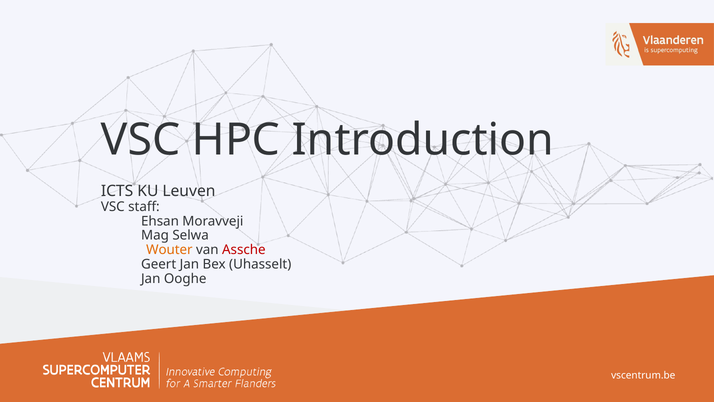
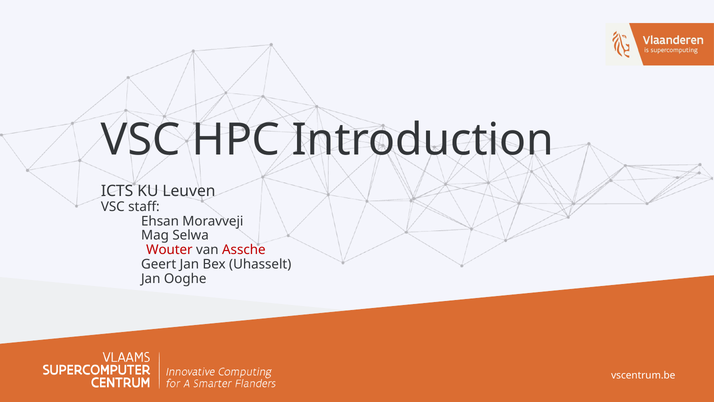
Wouter colour: orange -> red (169, 250)
